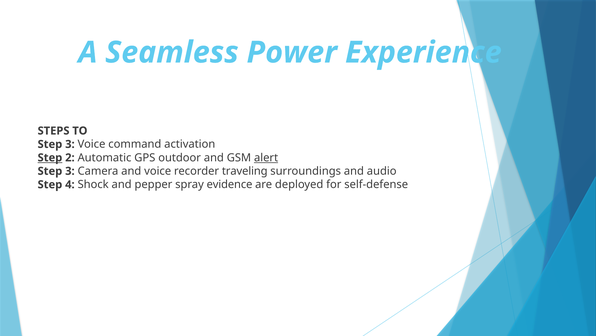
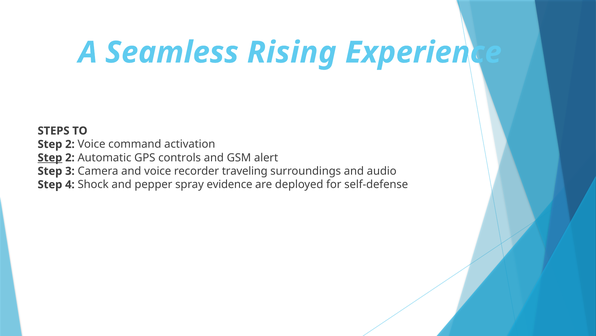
Power: Power -> Rising (292, 52)
3: 3 -> 2 (70, 144)
outdoor: outdoor -> controls (180, 157)
alert underline: present -> none (266, 157)
